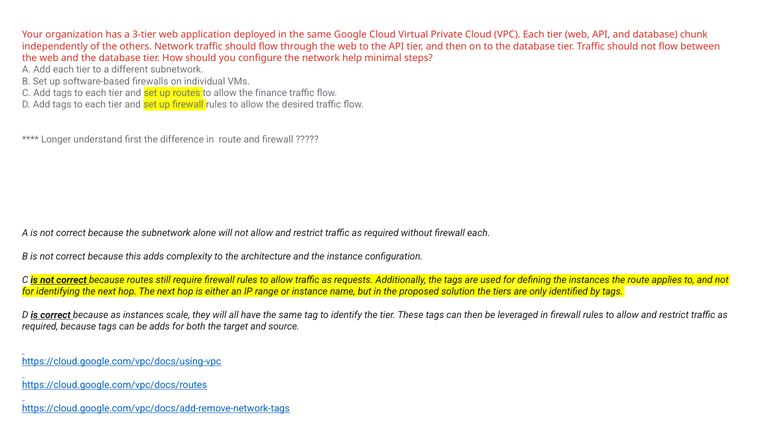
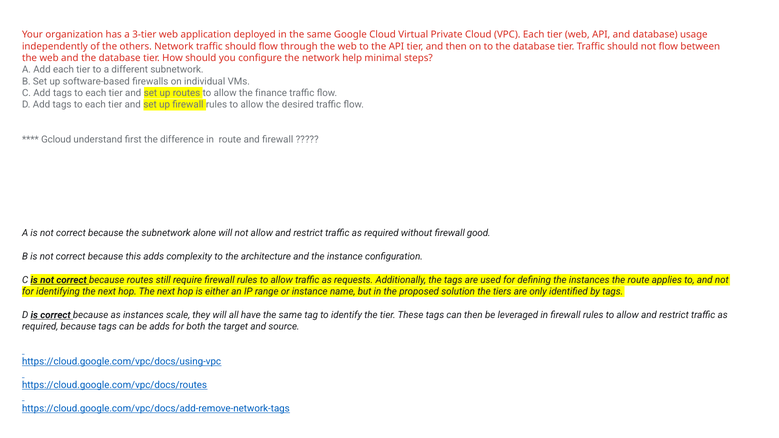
chunk: chunk -> usage (694, 35)
Longer: Longer -> Gcloud (56, 140)
firewall each: each -> good (479, 233)
